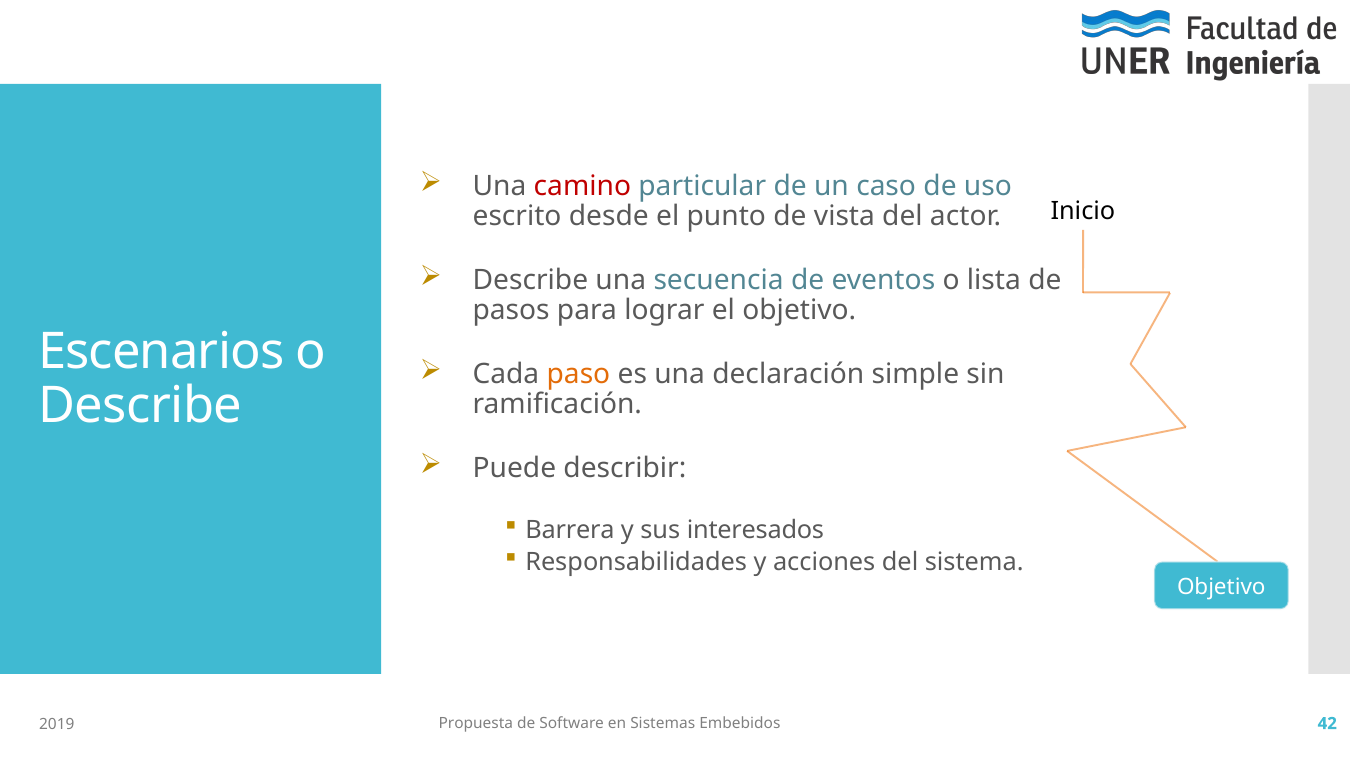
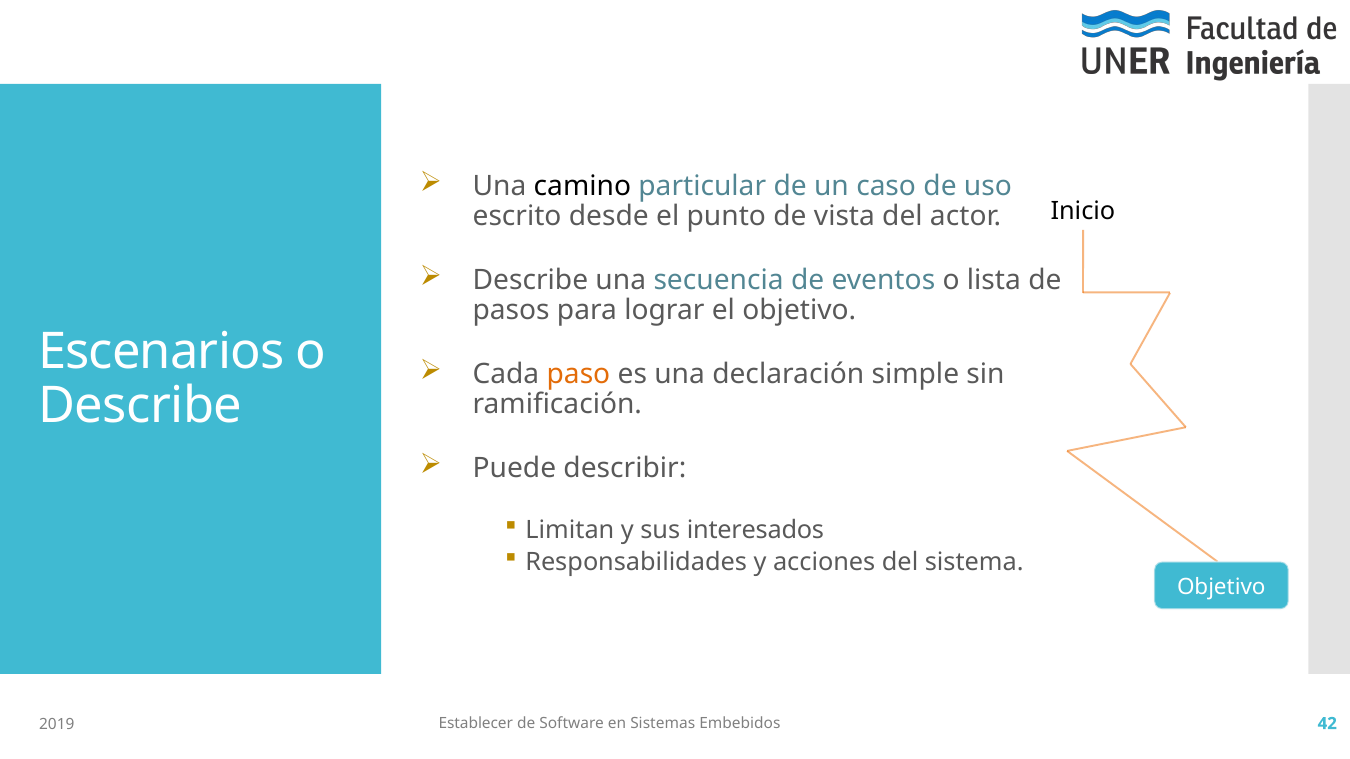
camino colour: red -> black (582, 186)
Barrera: Barrera -> Limitan (570, 530)
Propuesta: Propuesta -> Establecer (476, 724)
